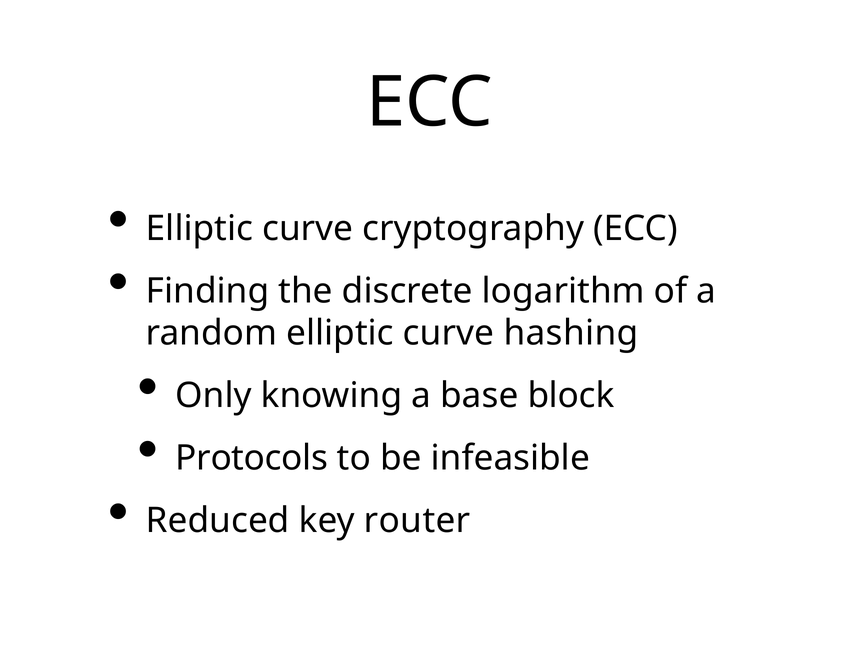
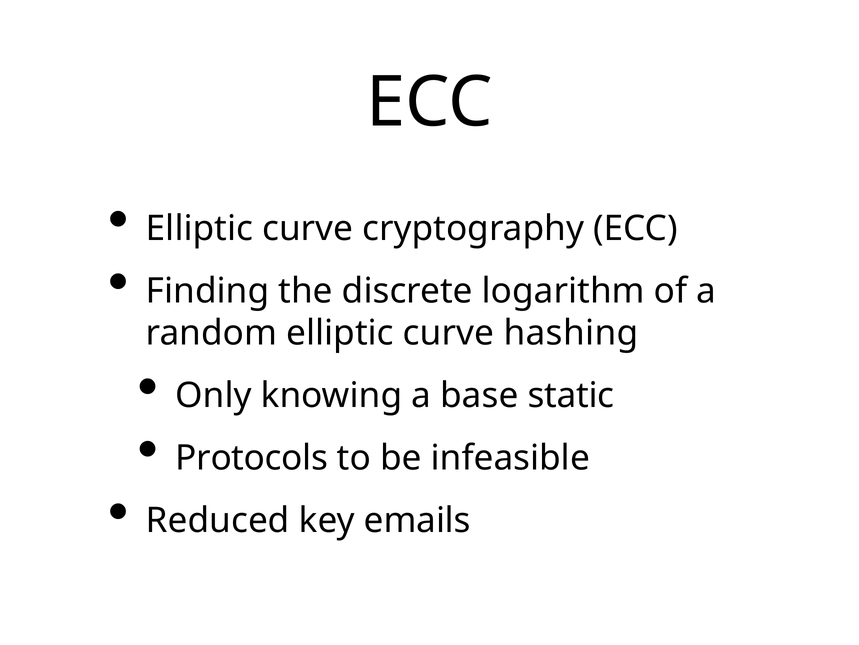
block: block -> static (571, 395)
router: router -> emails (417, 520)
